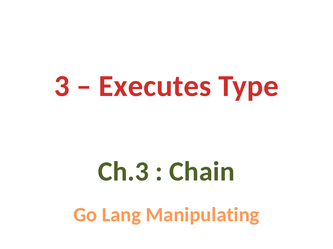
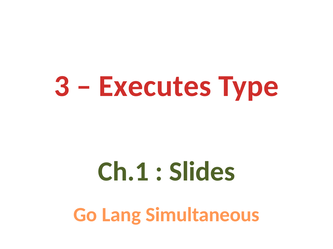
Ch.3: Ch.3 -> Ch.1 (123, 172)
Chain: Chain -> Slides (202, 172)
Manipulating: Manipulating -> Simultaneous (203, 215)
